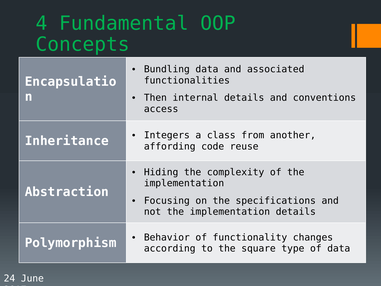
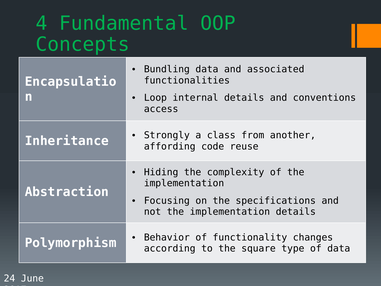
Then: Then -> Loop (155, 98)
Integers: Integers -> Strongly (167, 135)
